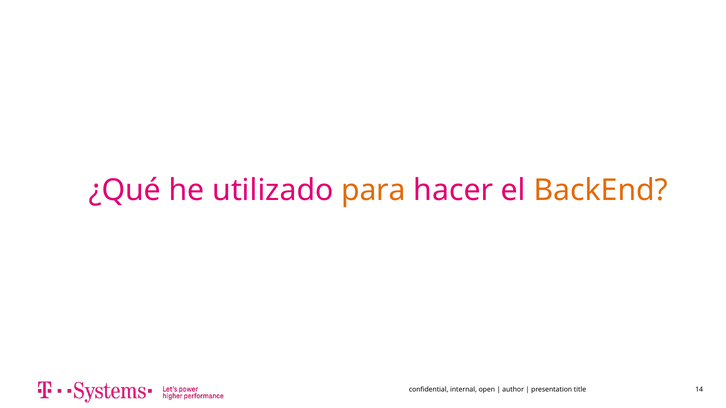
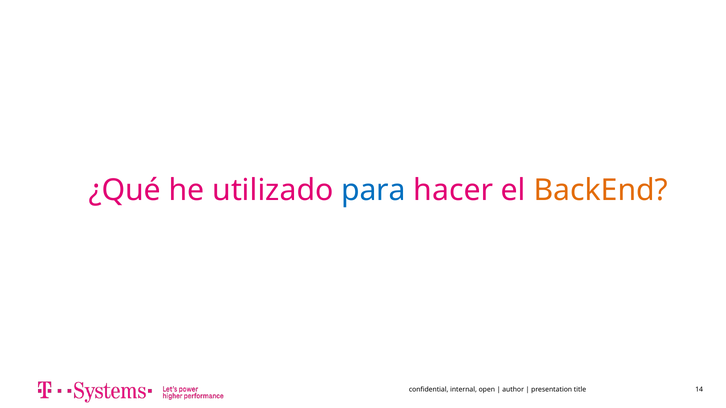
para colour: orange -> blue (373, 190)
